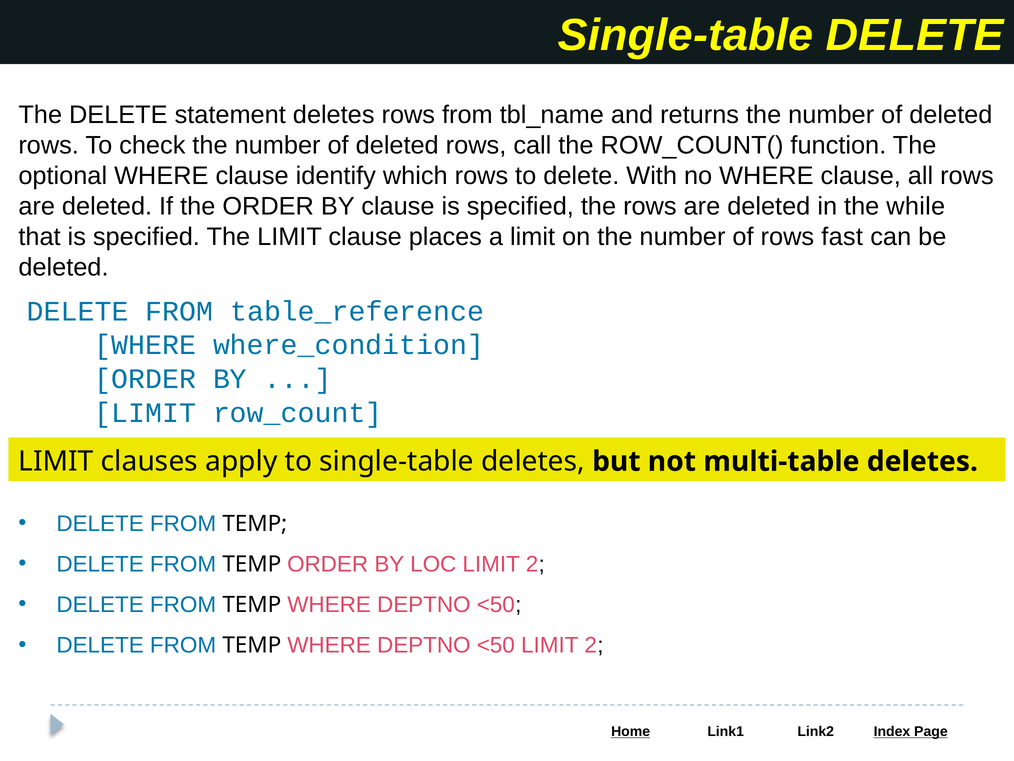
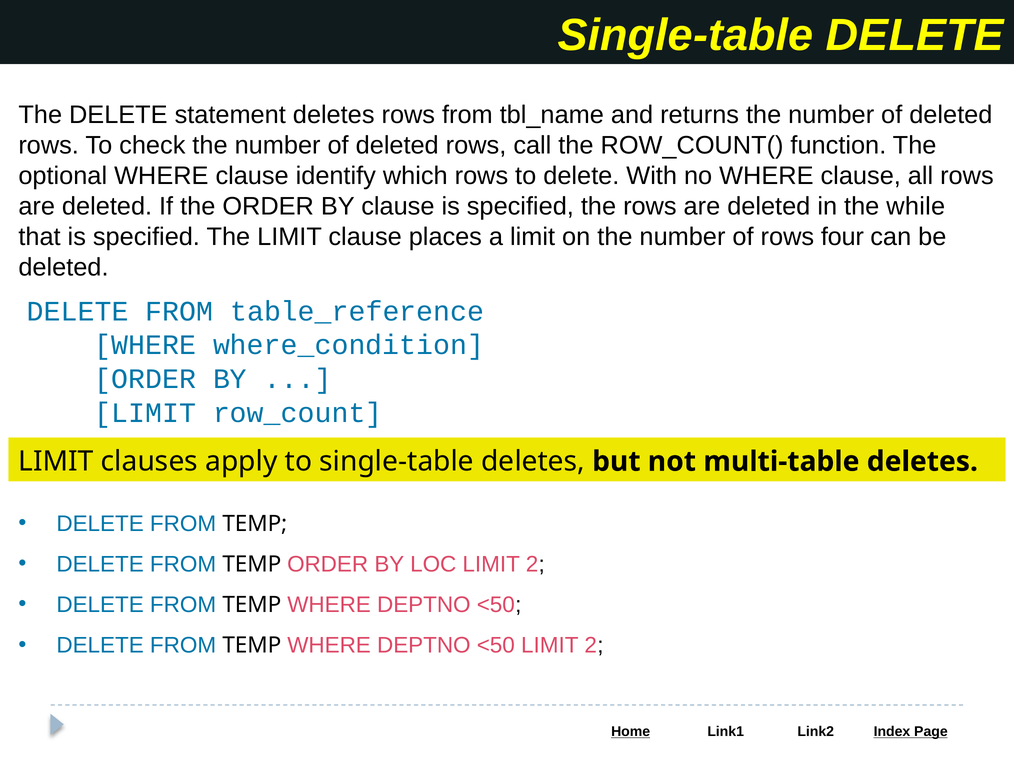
fast: fast -> four (842, 237)
